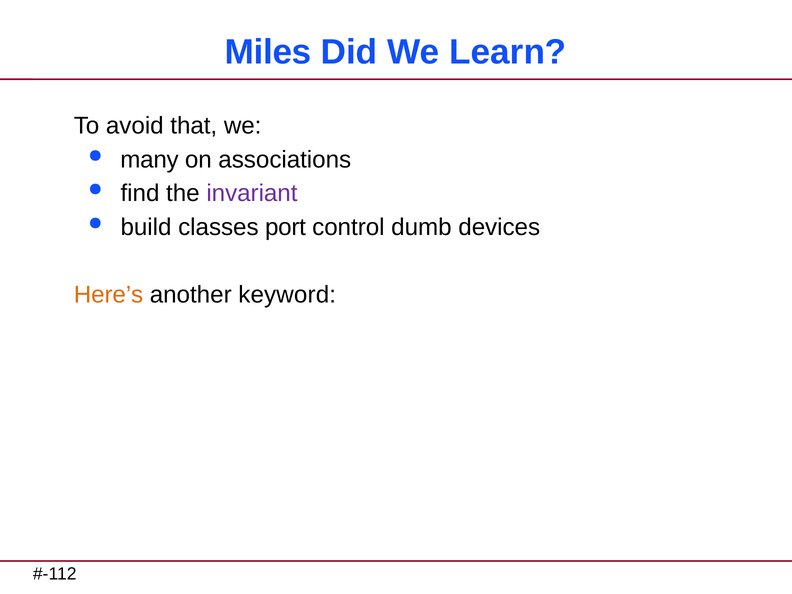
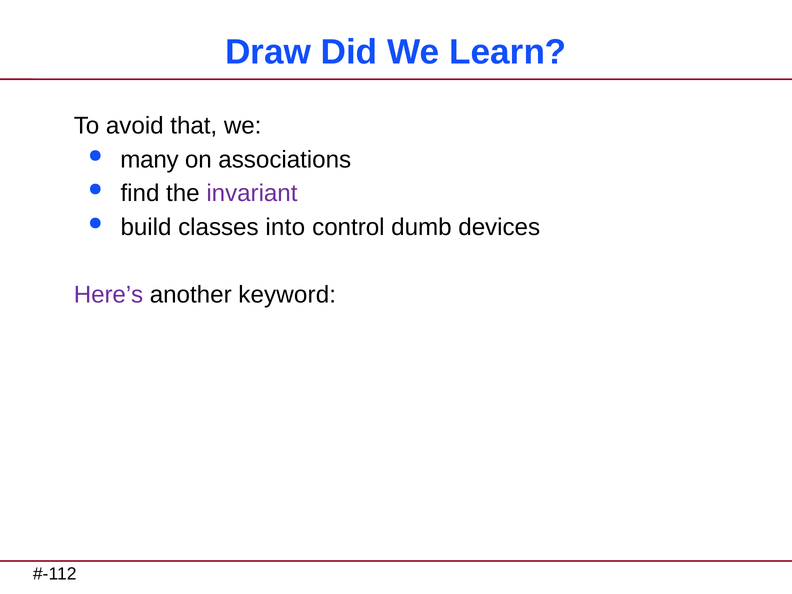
Miles: Miles -> Draw (268, 52)
port: port -> into (285, 227)
Here’s colour: orange -> purple (108, 295)
